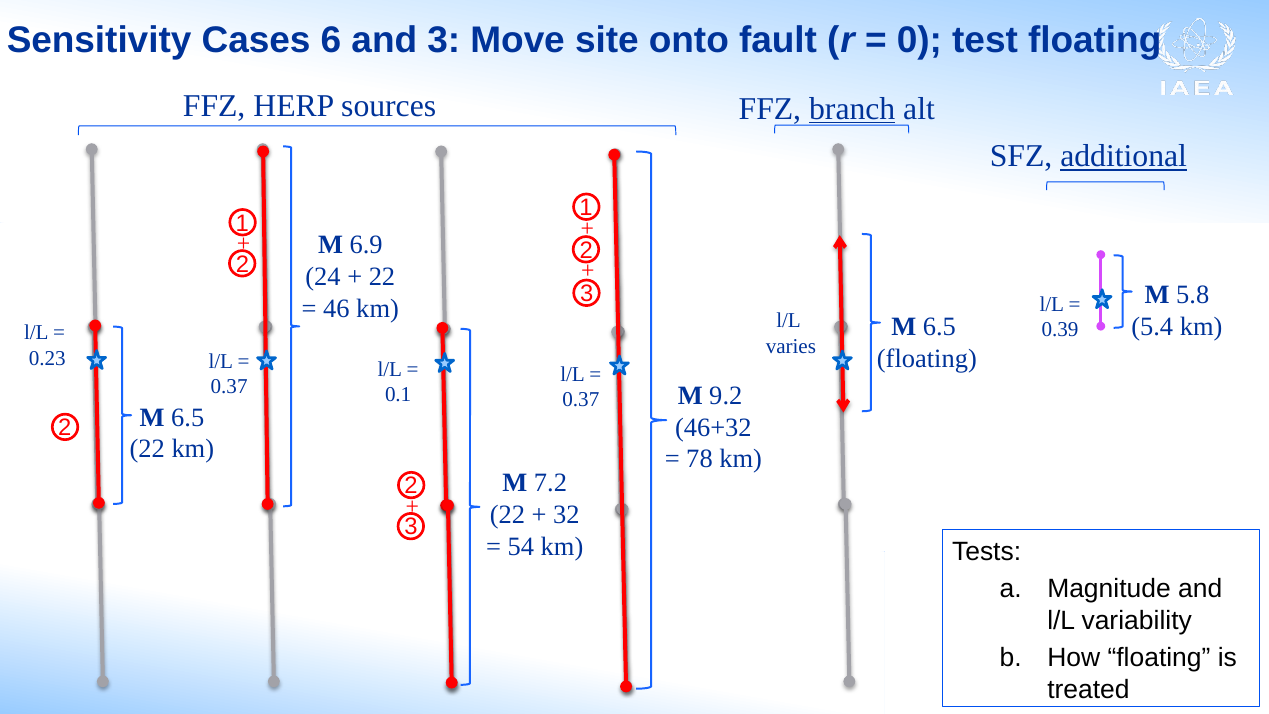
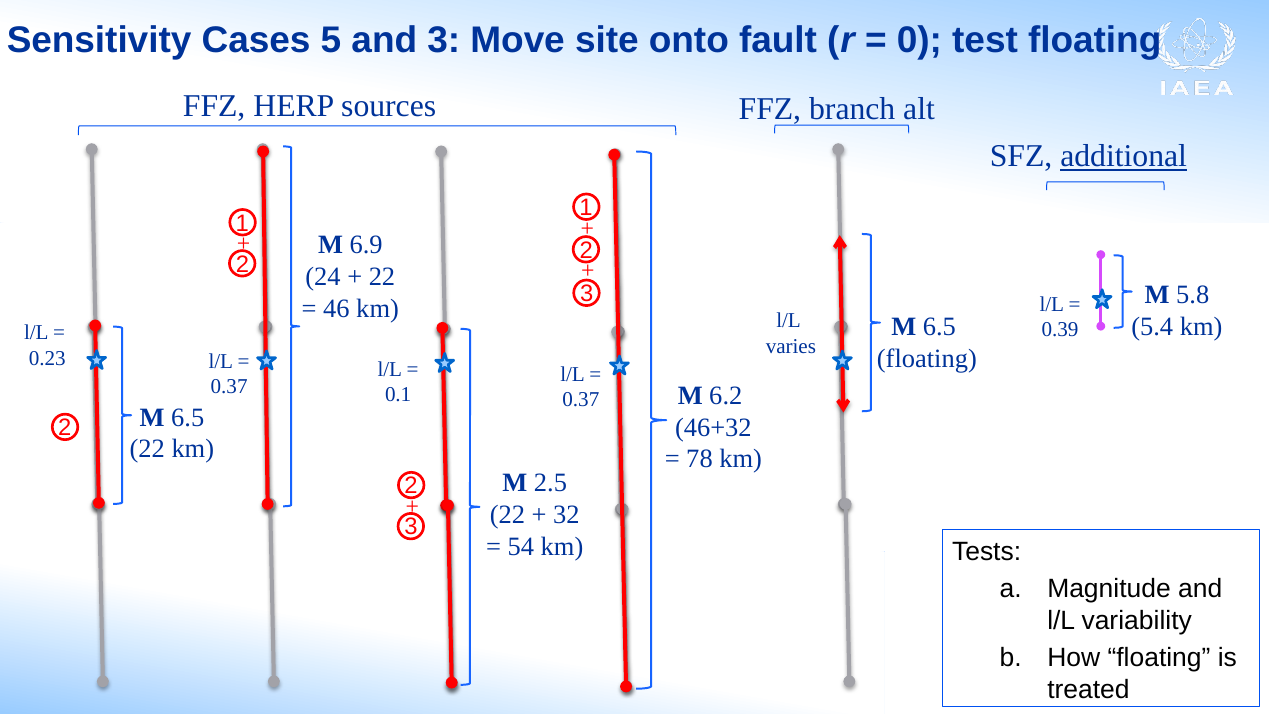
6: 6 -> 5 (331, 41)
branch underline: present -> none (852, 109)
9.2: 9.2 -> 6.2 (726, 395)
7.2: 7.2 -> 2.5 (550, 483)
